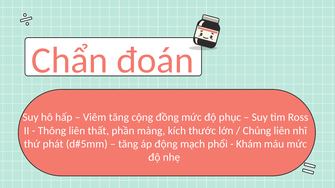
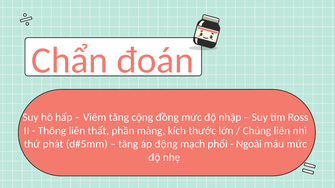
phục: phục -> nhập (230, 117)
Khám: Khám -> Ngoài (249, 144)
